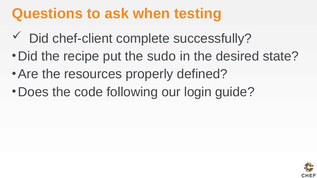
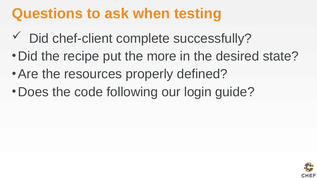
sudo: sudo -> more (162, 56)
